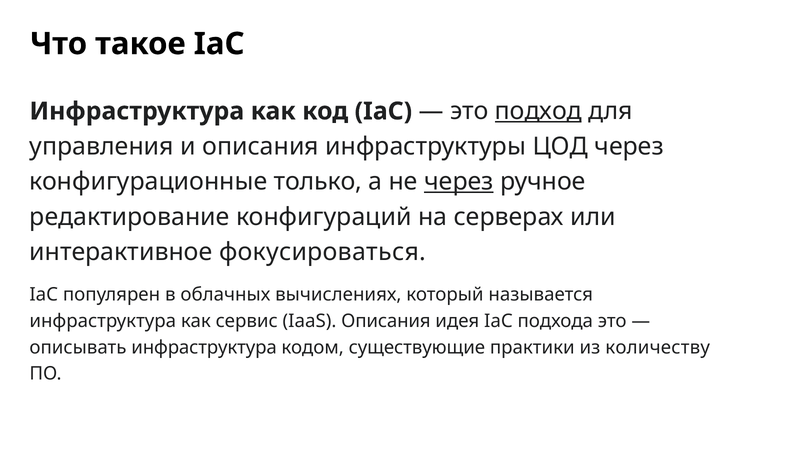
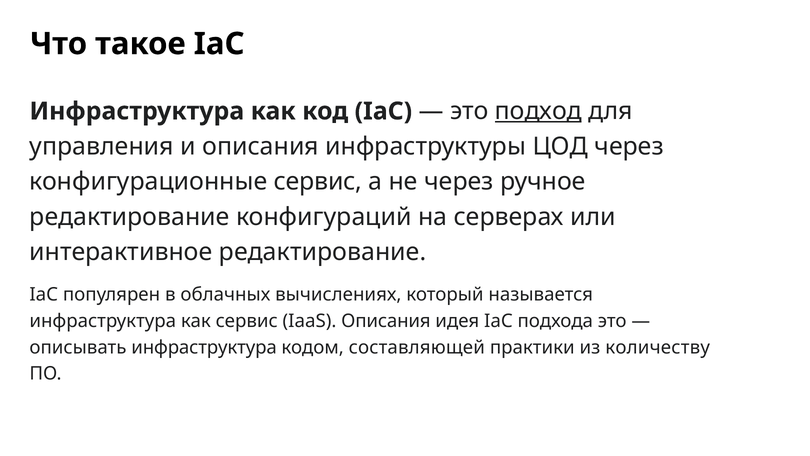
конфигурационные только: только -> сервис (318, 182)
через underline: present -> none (459, 182)
интерактивное фокусироваться: фокусироваться -> редактирование (323, 253)
существующие: существующие -> составляющей (417, 348)
